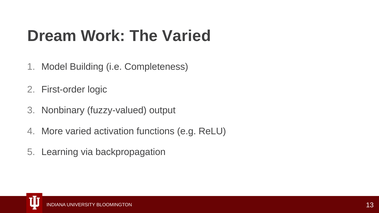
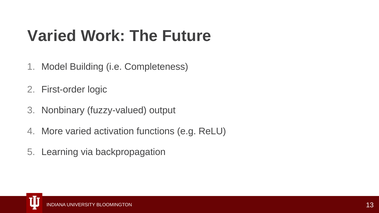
Dream: Dream -> Varied (52, 36)
The Varied: Varied -> Future (187, 36)
